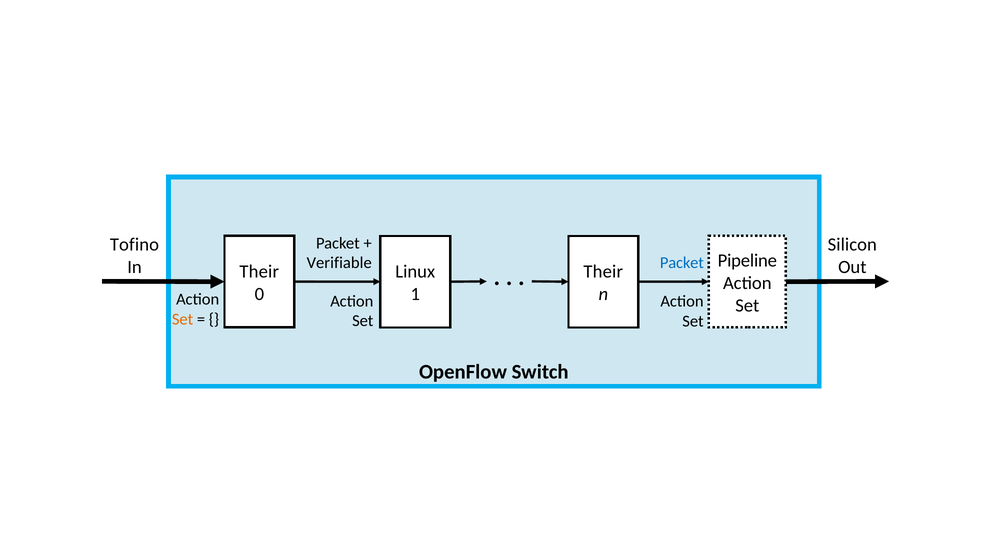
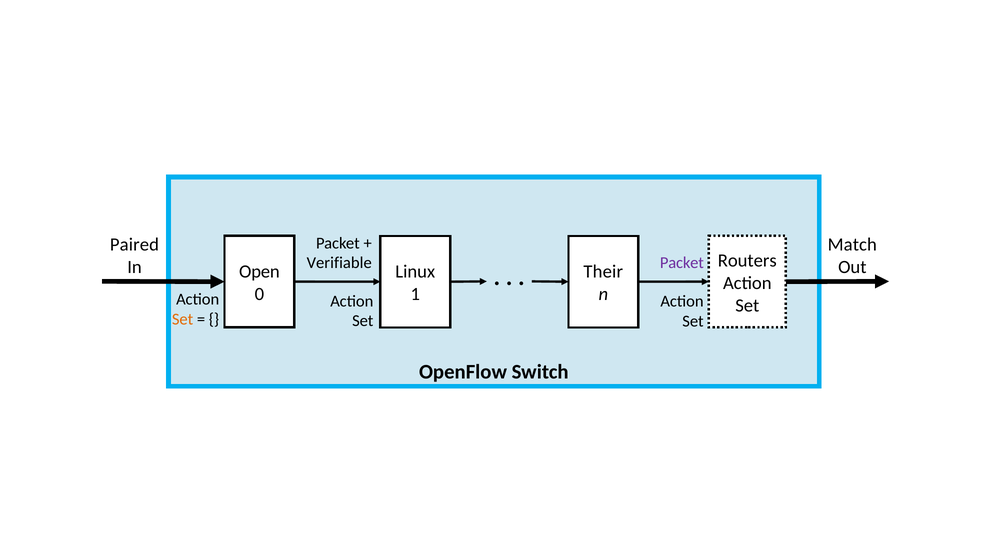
Tofino: Tofino -> Paired (134, 245)
Silicon: Silicon -> Match (852, 245)
Pipeline: Pipeline -> Routers (747, 260)
Packet colour: blue -> purple (682, 263)
Their: Their -> Open (259, 272)
